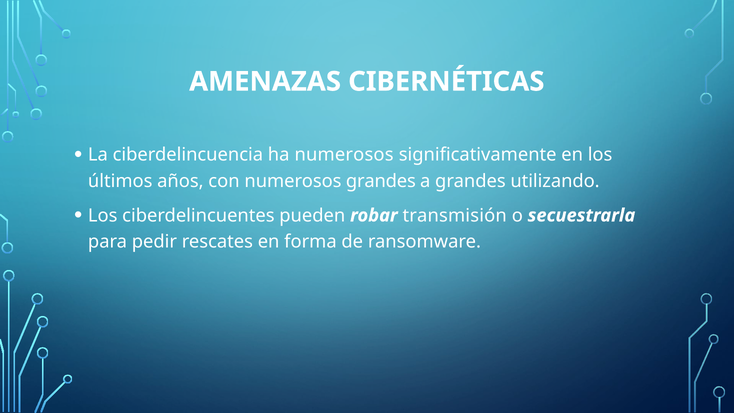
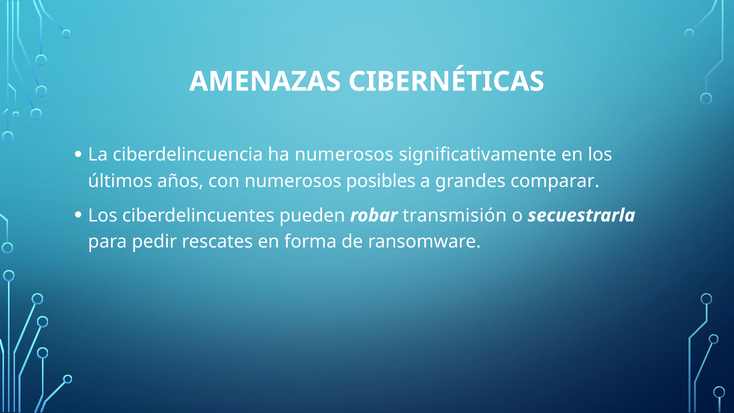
numerosos grandes: grandes -> posibles (381, 181)
utilizando: utilizando -> comparar (555, 181)
